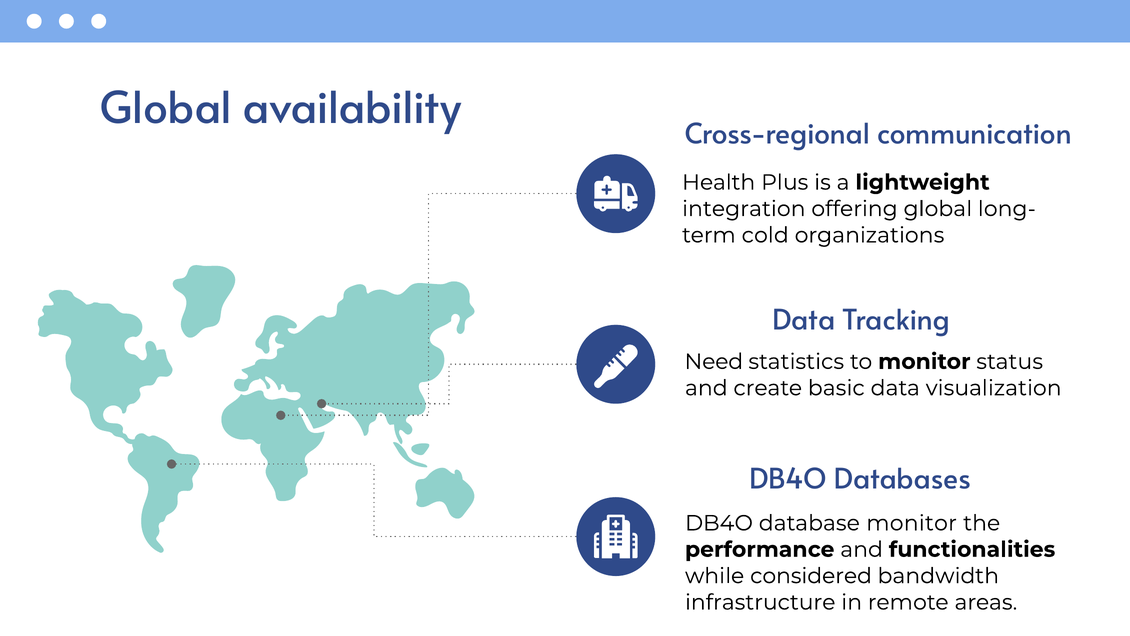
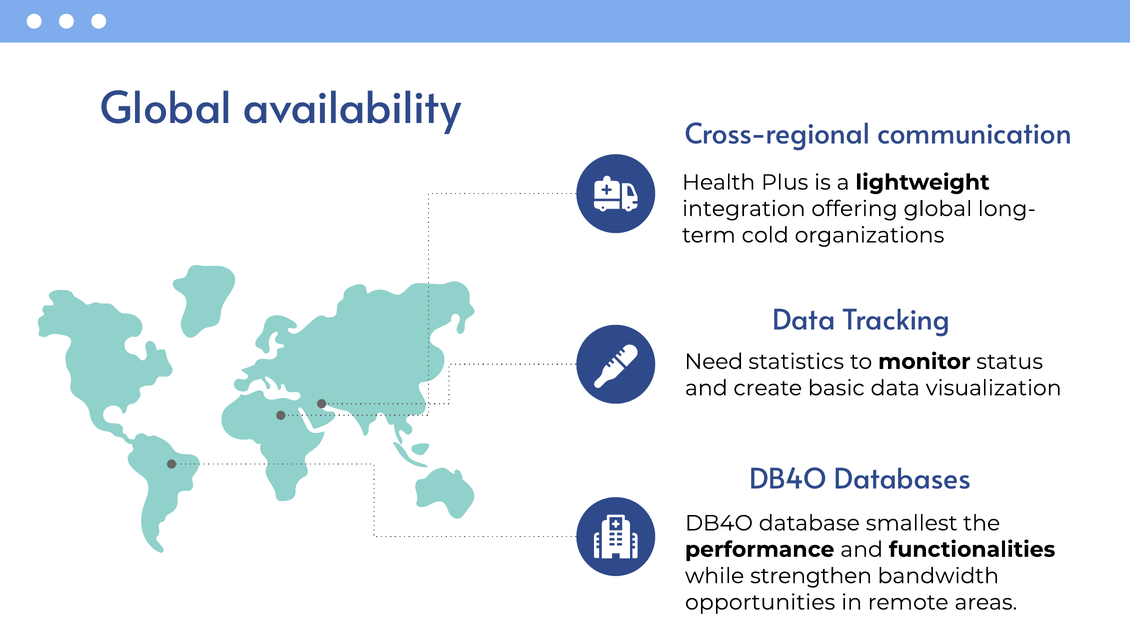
database monitor: monitor -> smallest (912, 523)
considered: considered -> strengthen (811, 576)
infrastructure: infrastructure -> opportunities (760, 602)
